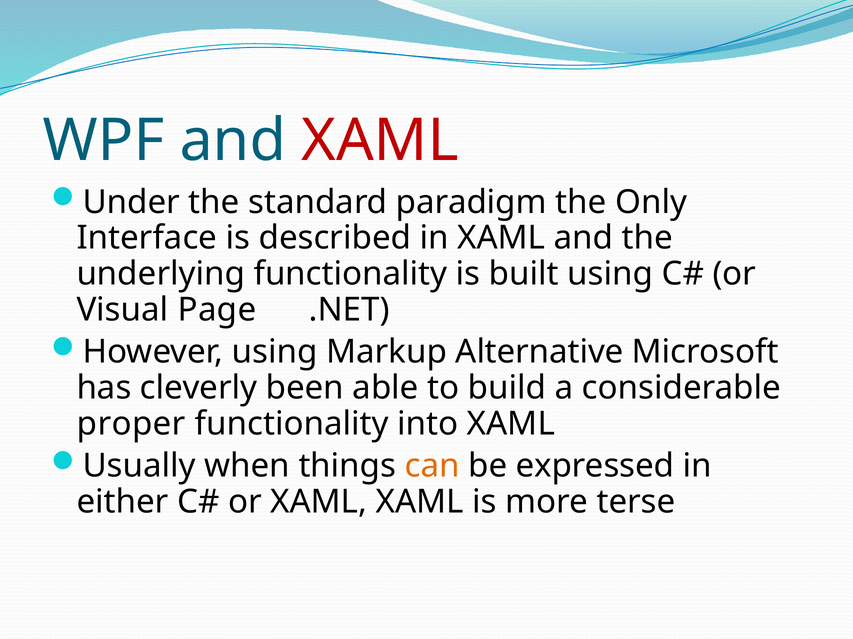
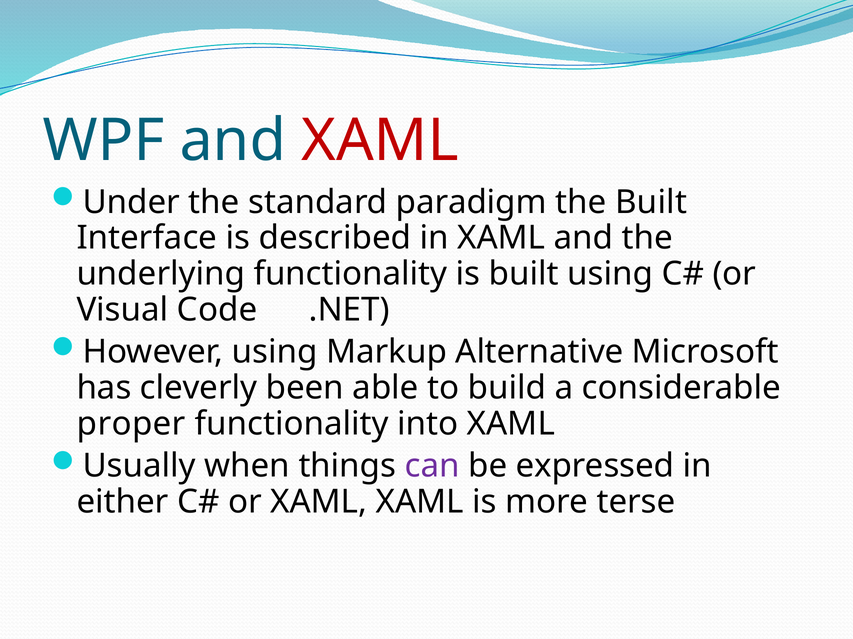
the Only: Only -> Built (651, 202)
Page: Page -> Code (217, 310)
can colour: orange -> purple (432, 467)
